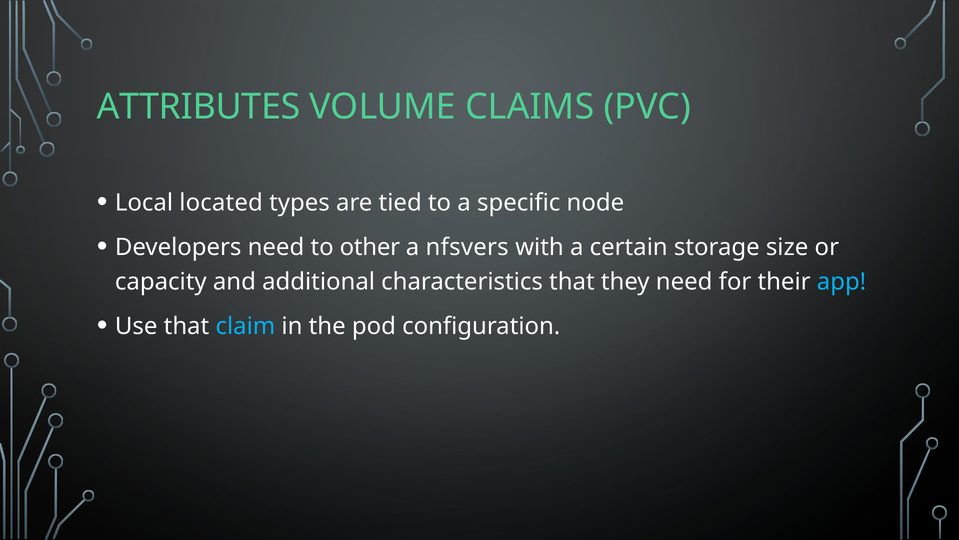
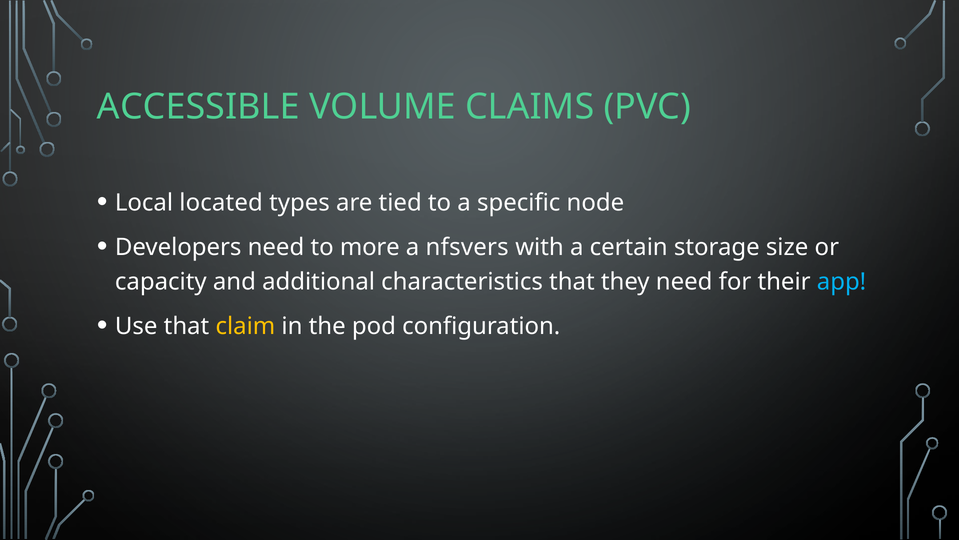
ATTRIBUTES: ATTRIBUTES -> ACCESSIBLE (198, 107)
other: other -> more (370, 247)
claim colour: light blue -> yellow (245, 326)
